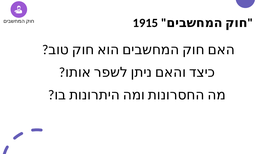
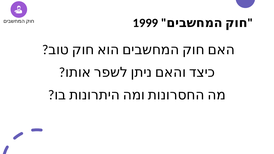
1915: 1915 -> 1999 (145, 23)
